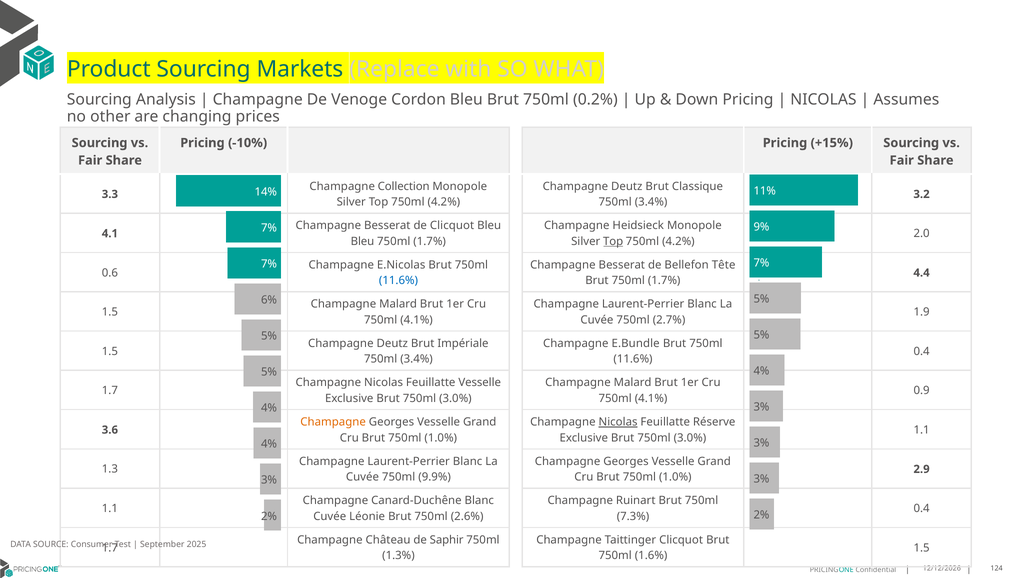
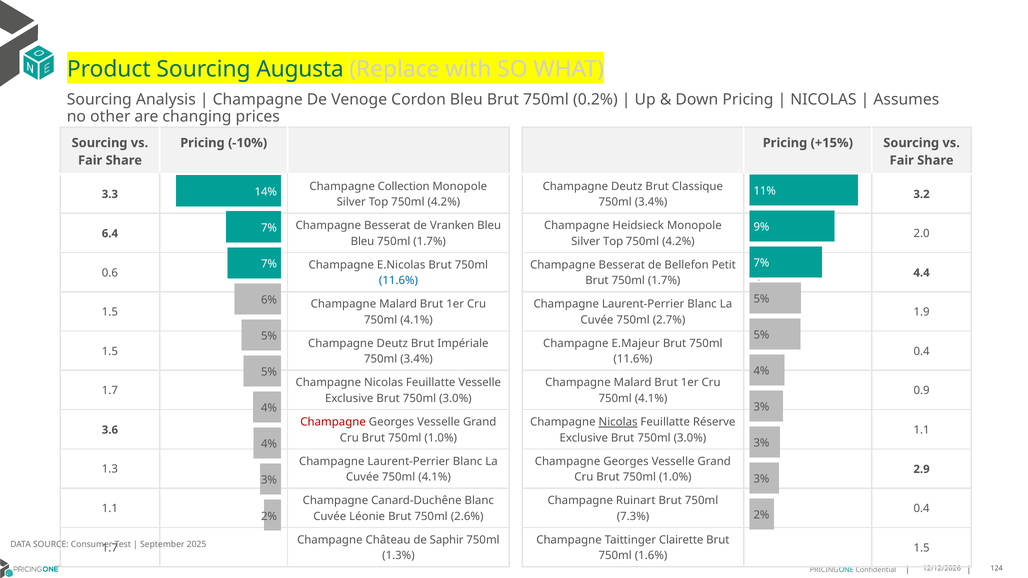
Markets: Markets -> Augusta (300, 69)
de Clicquot: Clicquot -> Vranken (452, 226)
4.1: 4.1 -> 6.4 (110, 234)
Top underline: present -> none (613, 241)
Tête: Tête -> Petit (724, 265)
E.Bundle: E.Bundle -> E.Majeur (636, 344)
Champagne colour: orange -> red (333, 422)
Cuvée 750ml 9.9%: 9.9% -> 4.1% (435, 477)
Taittinger Clicquot: Clicquot -> Clairette (681, 540)
